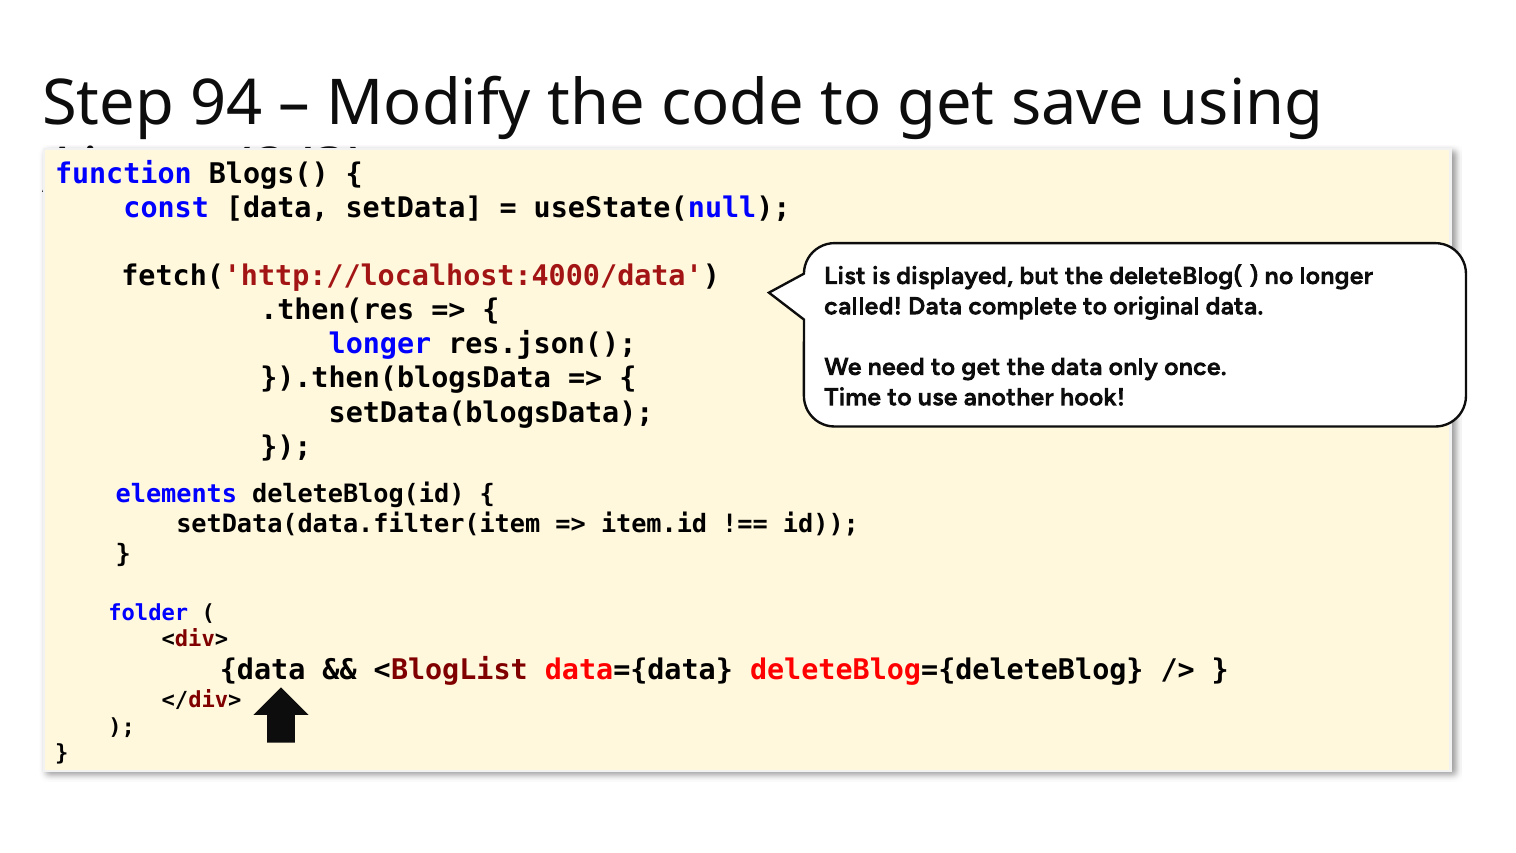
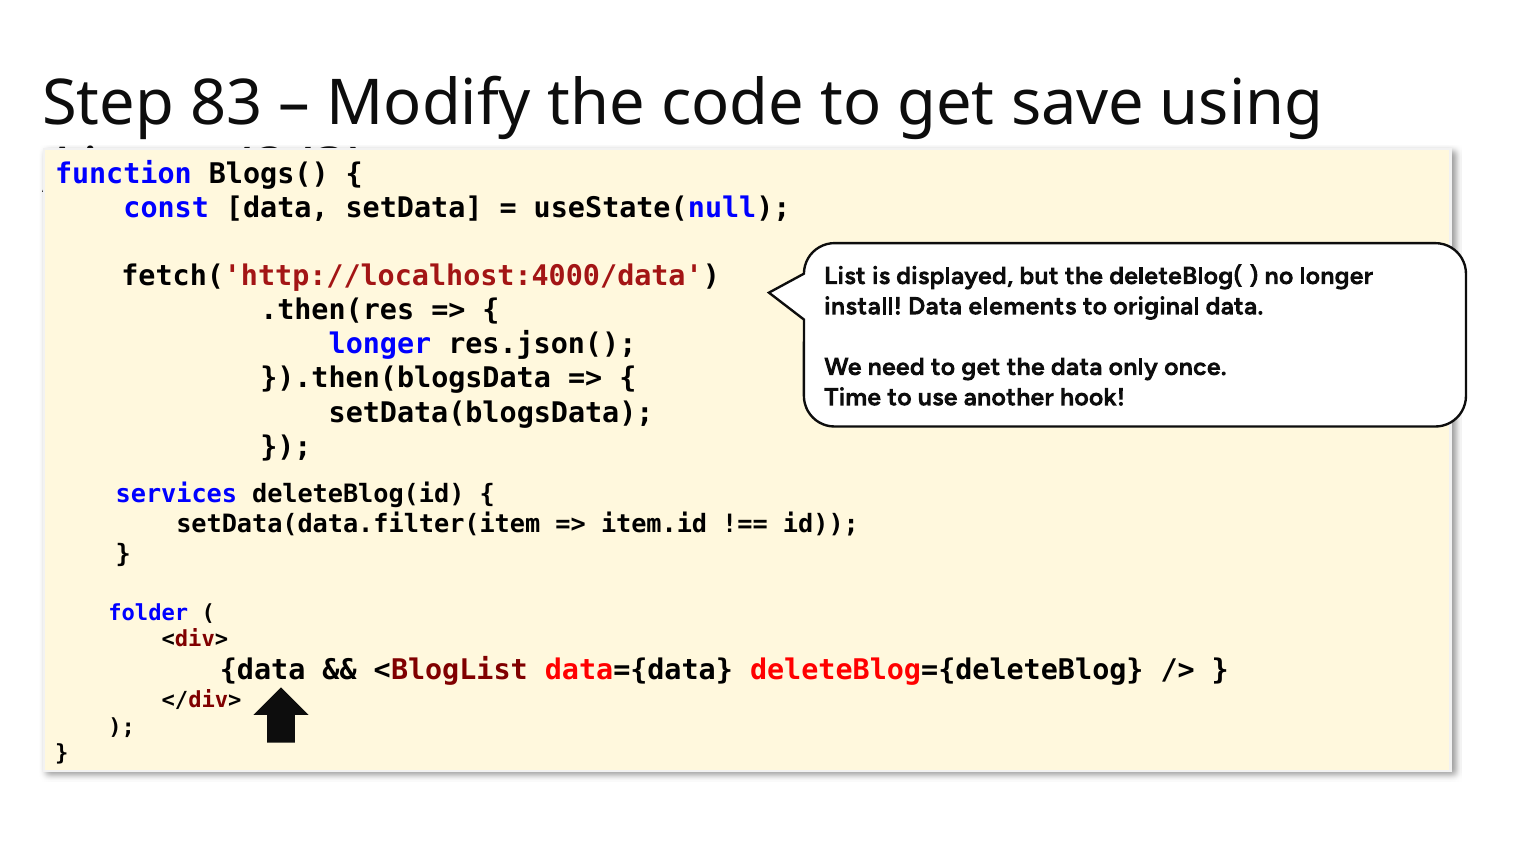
94: 94 -> 83 (226, 104)
called: called -> install (863, 306)
complete: complete -> elements (1022, 306)
elements: elements -> services (176, 494)
